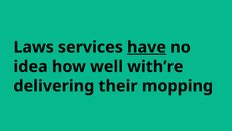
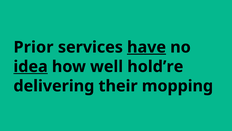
Laws: Laws -> Prior (34, 47)
idea underline: none -> present (31, 66)
with’re: with’re -> hold’re (155, 66)
